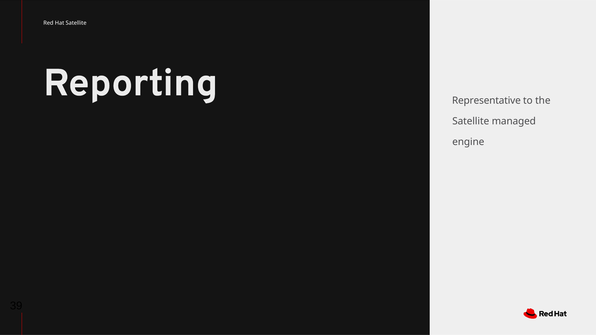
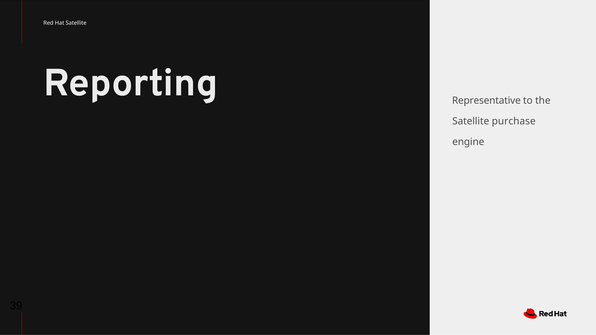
managed: managed -> purchase (514, 121)
